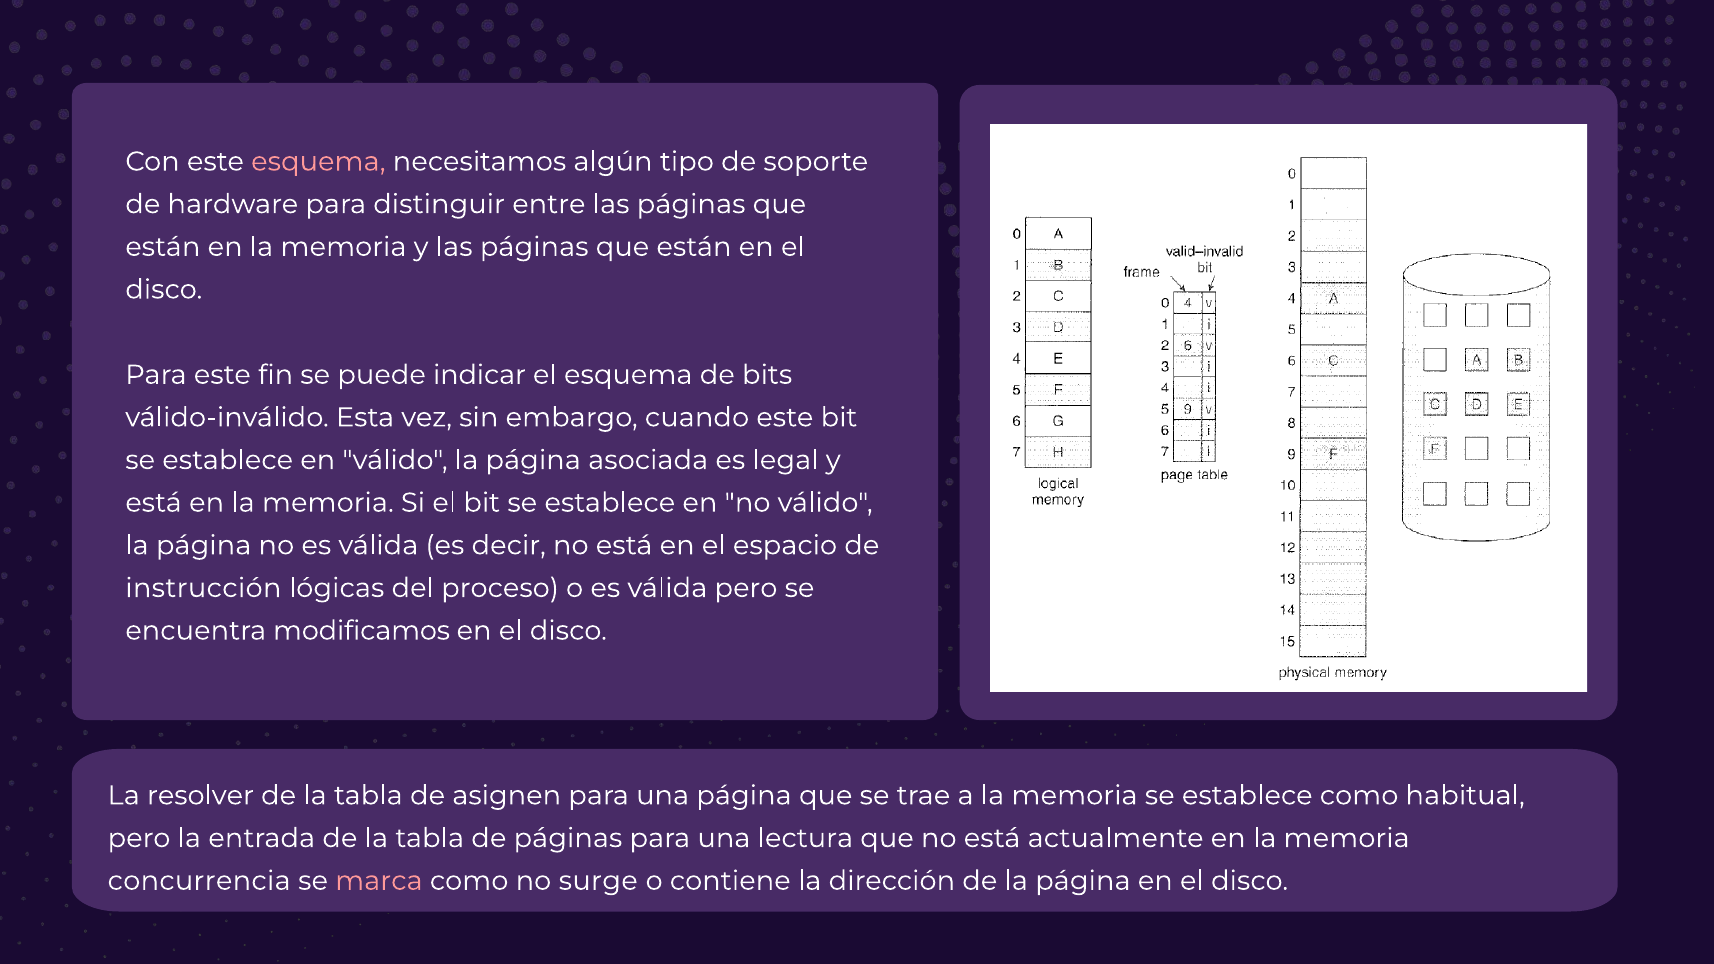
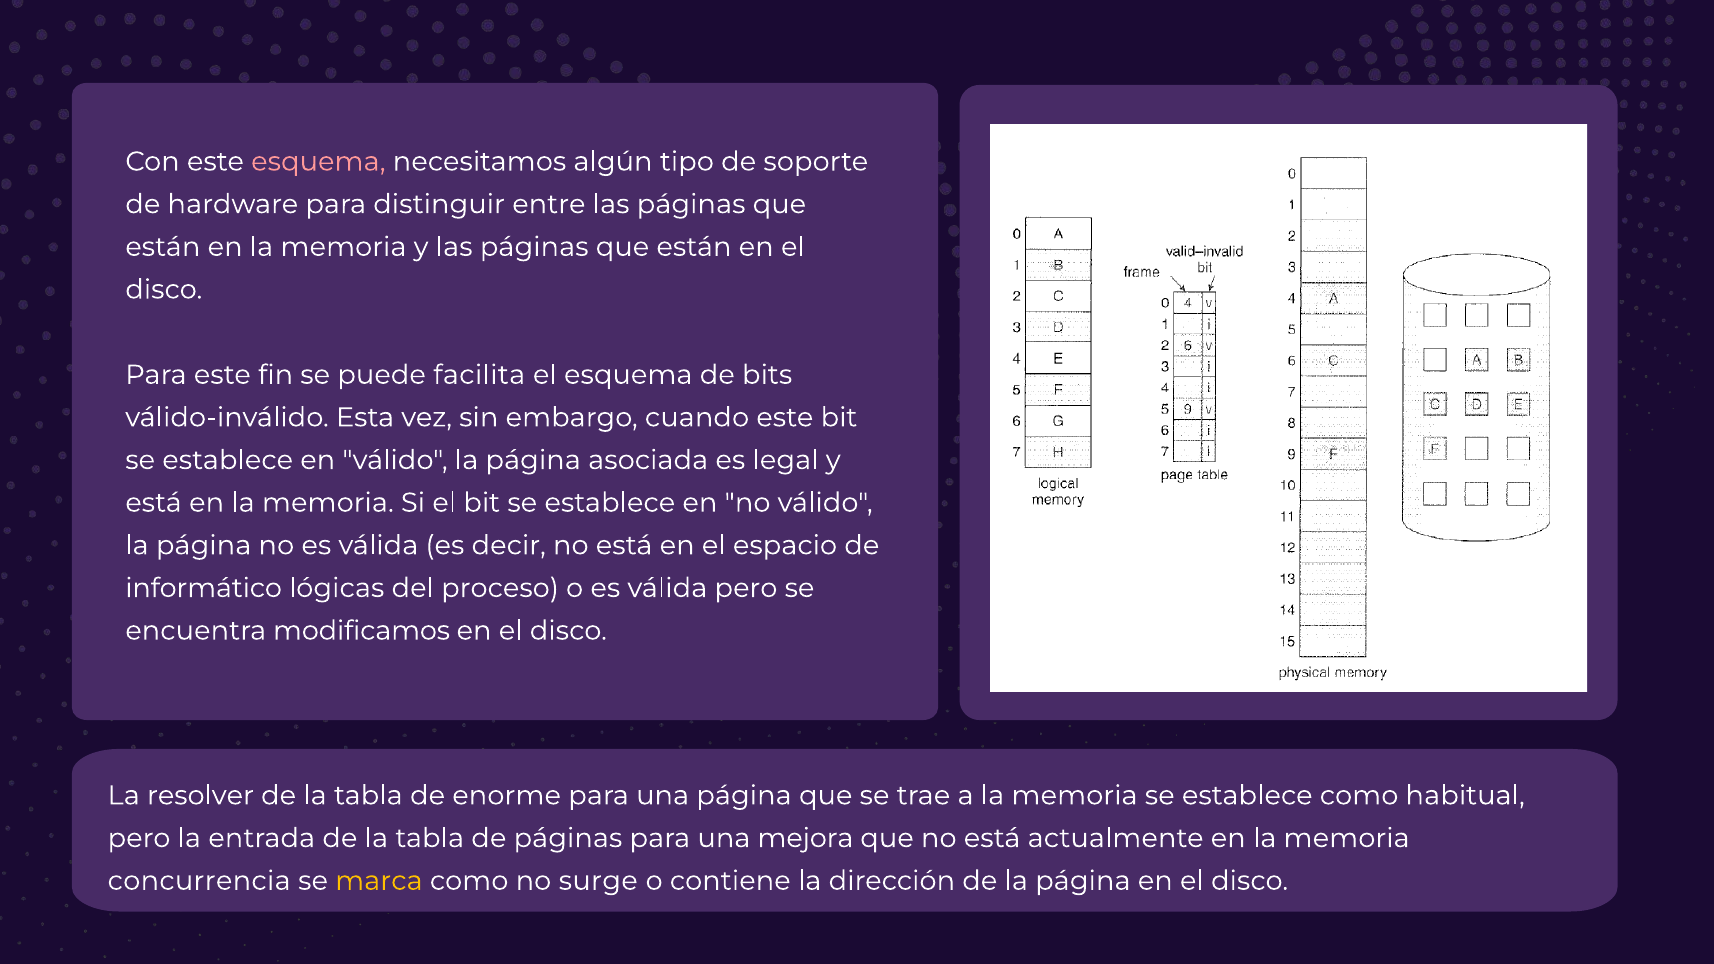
indicar: indicar -> facilita (479, 375)
instrucción: instrucción -> informático (204, 588)
asignen: asignen -> enorme (507, 796)
lectura: lectura -> mejora (805, 838)
marca colour: pink -> yellow (379, 881)
